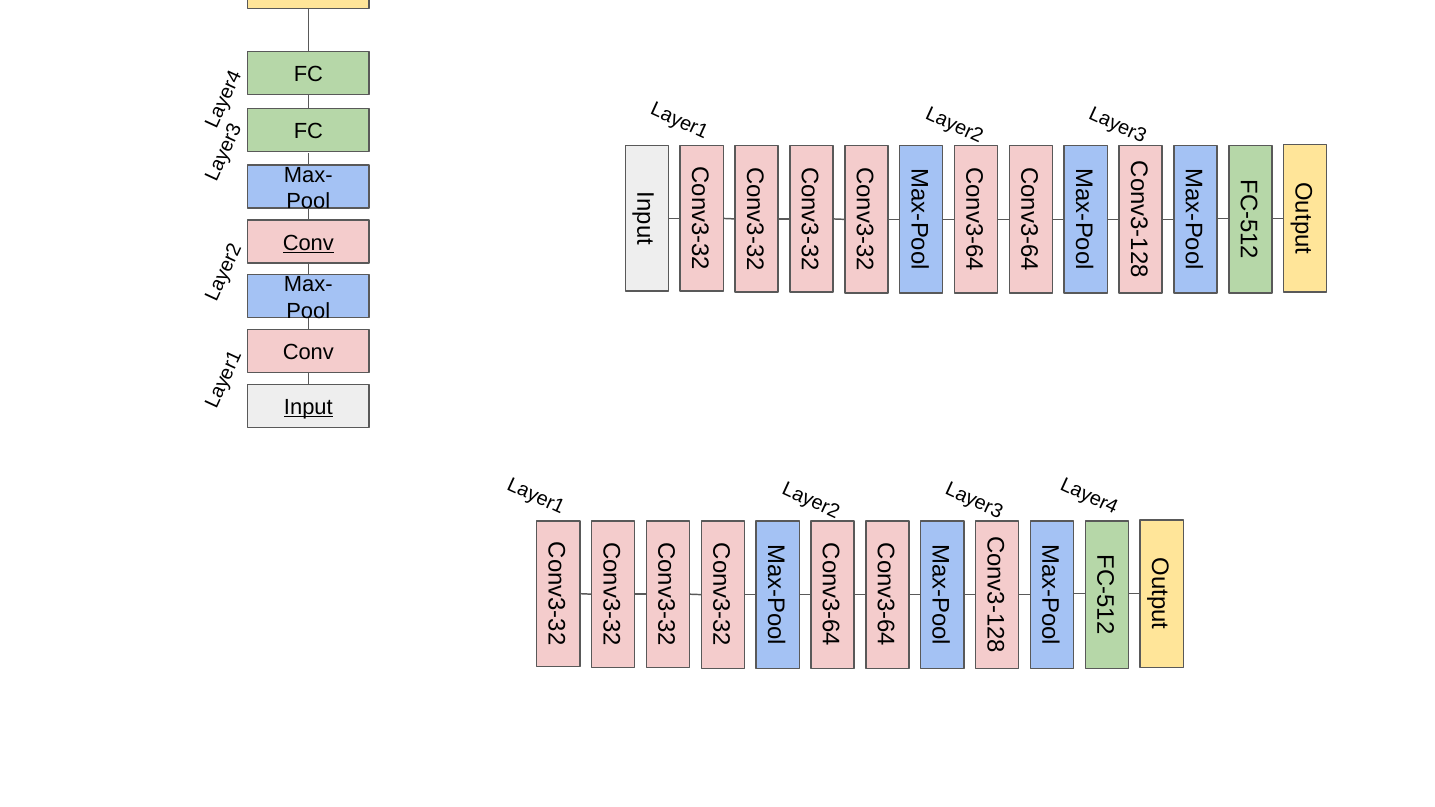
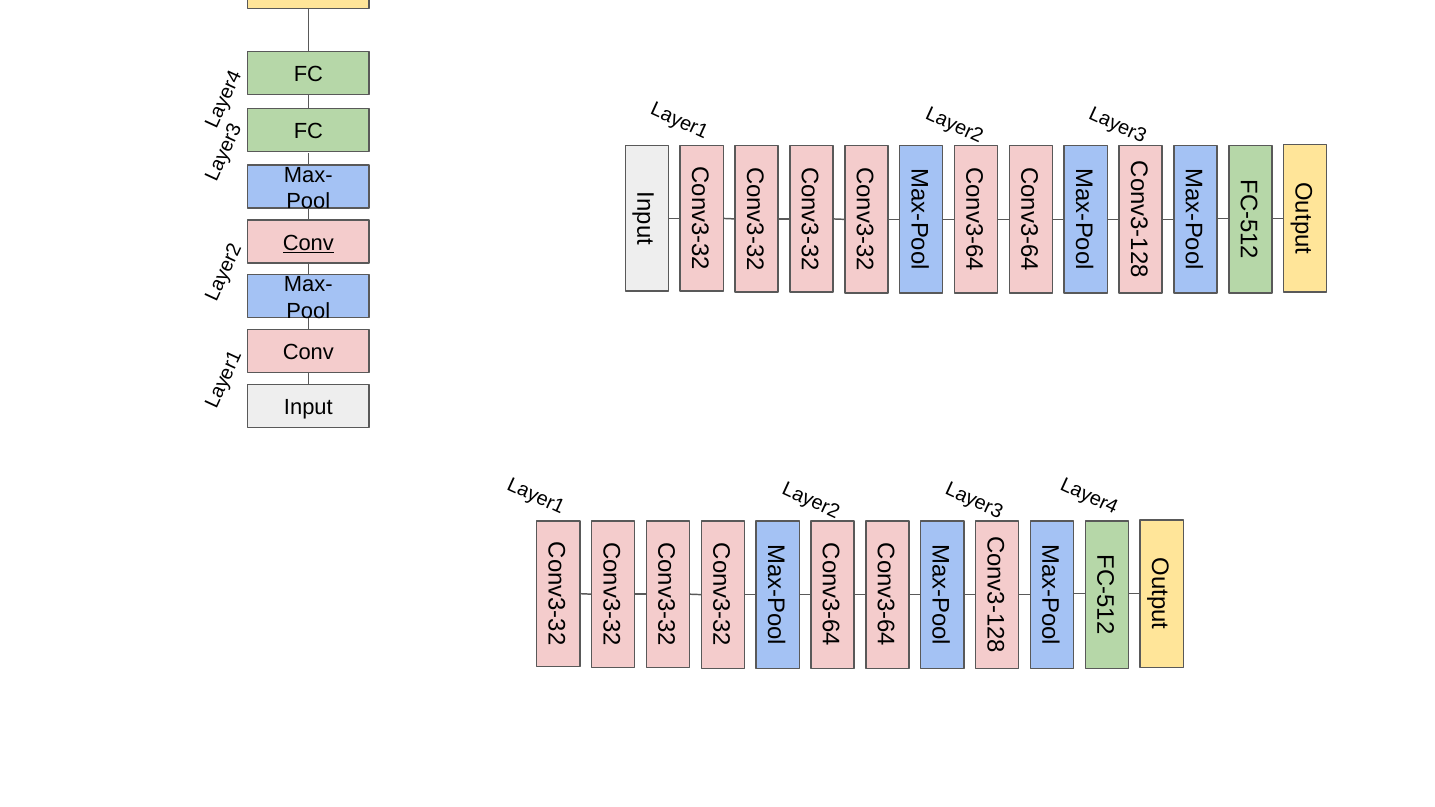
Input underline: present -> none (308, 408)
